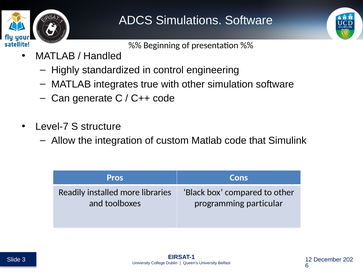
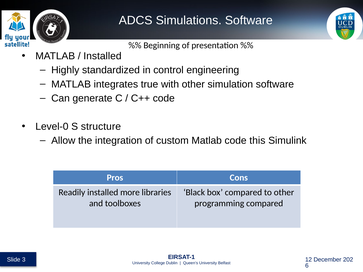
Handled: Handled -> Installed (102, 56)
Level-7: Level-7 -> Level-0 (52, 127)
that: that -> this (257, 141)
programming particular: particular -> compared (265, 204)
